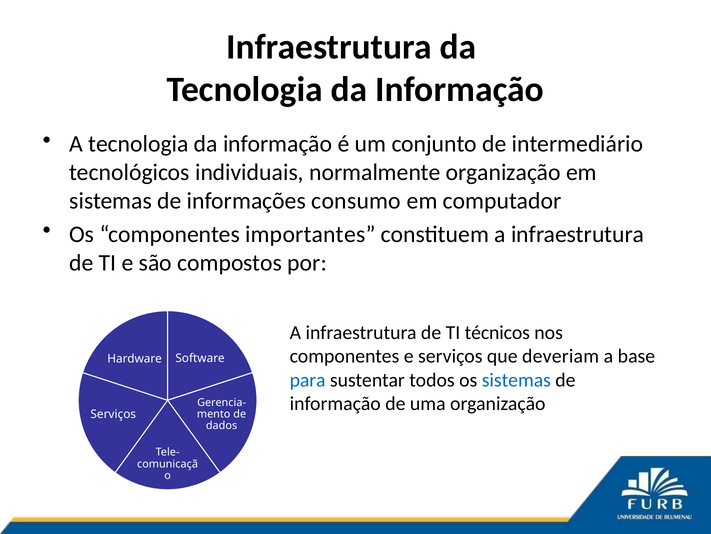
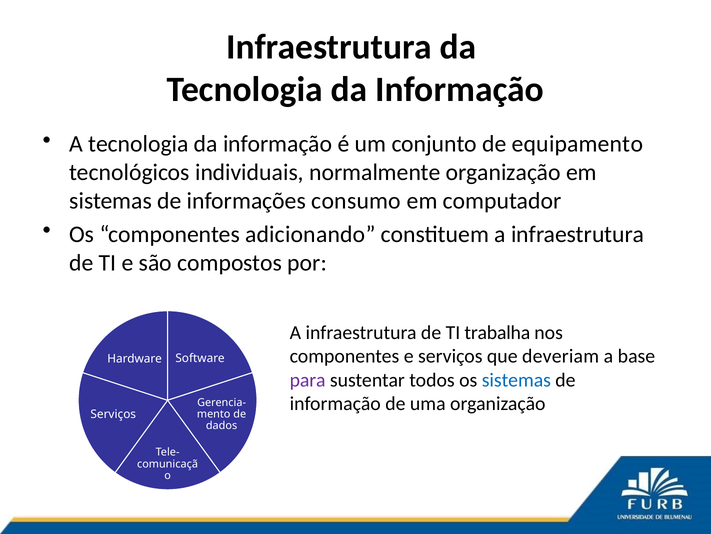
intermediário: intermediário -> equipamento (577, 144)
importantes: importantes -> adicionando (310, 234)
técnicos: técnicos -> trabalha (497, 332)
para colour: blue -> purple (308, 380)
